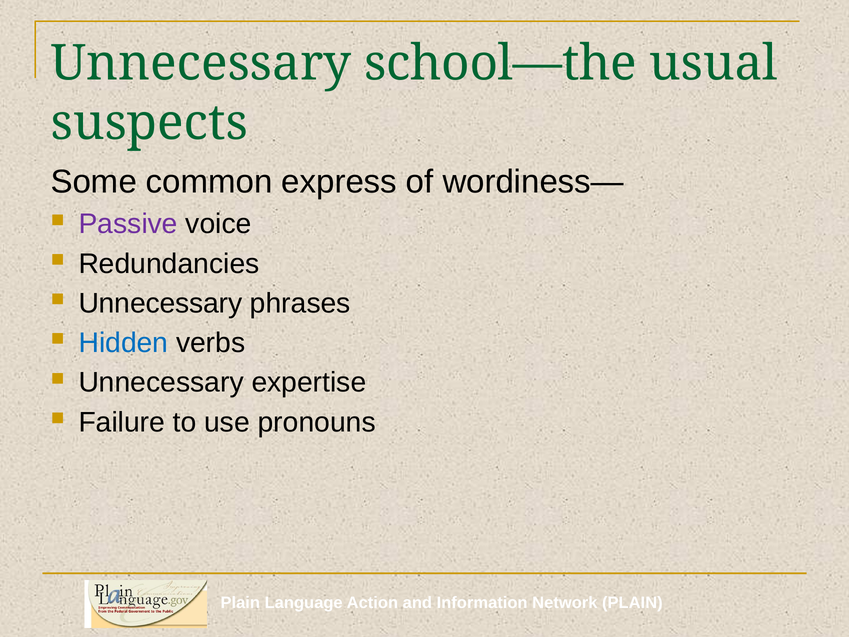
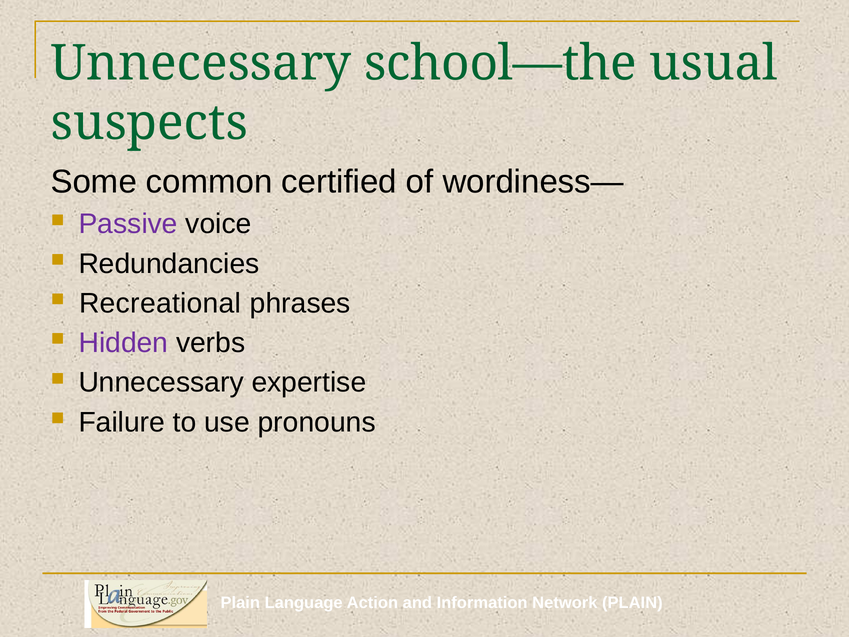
express: express -> certified (339, 182)
Unnecessary: Unnecessary -> Recreational (160, 303)
Hidden colour: blue -> purple (123, 343)
